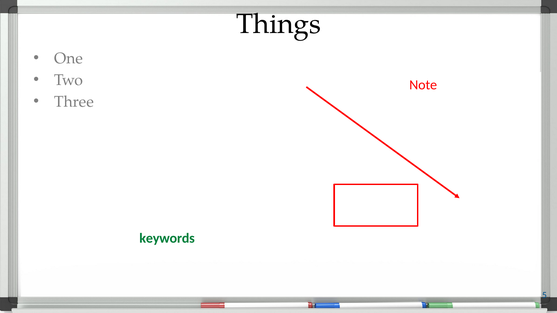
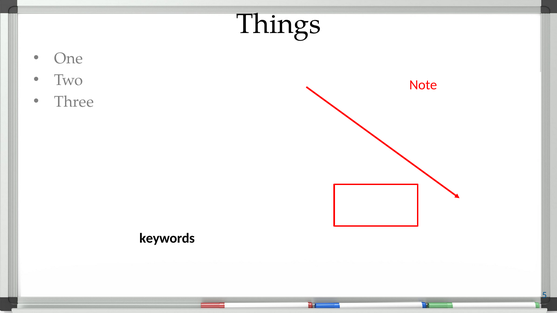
keywords colour: green -> black (167, 238)
